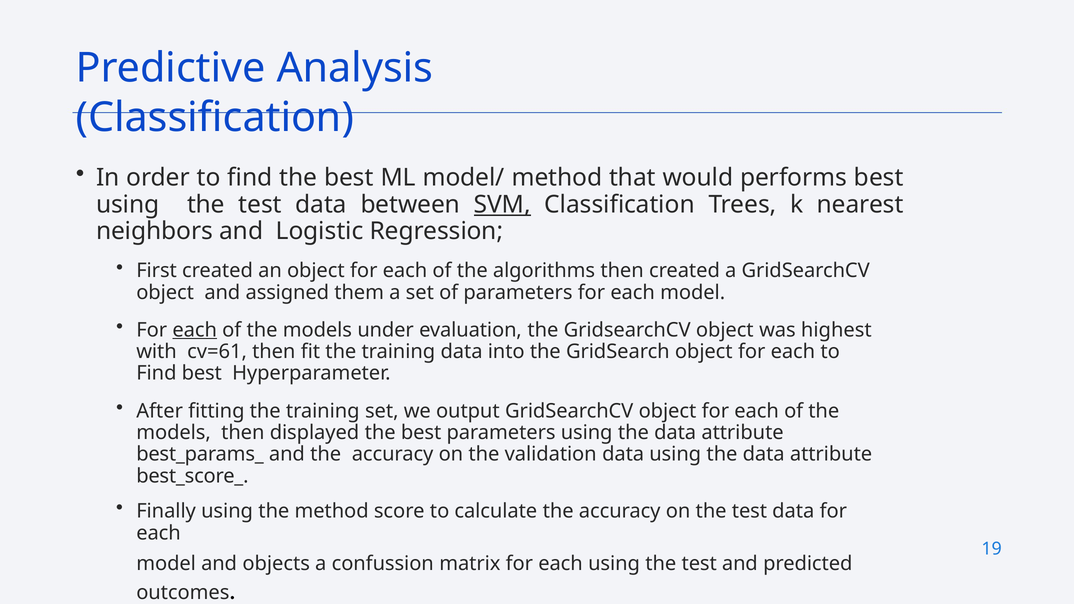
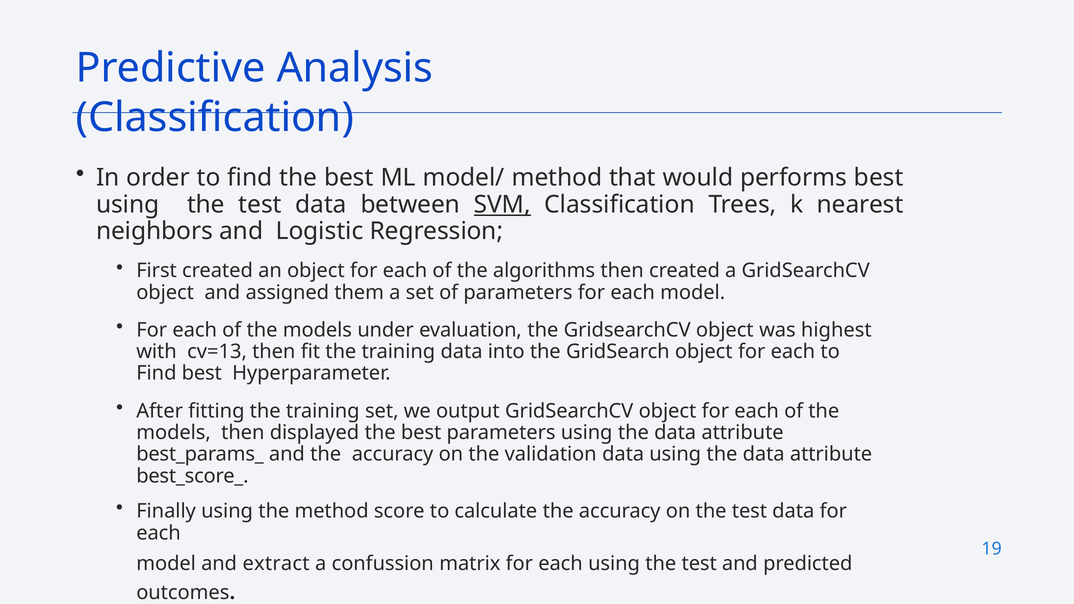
each underline: present -> none (195, 330)
cv=61: cv=61 -> cv=13 (217, 352)
objects: objects -> extract (276, 564)
